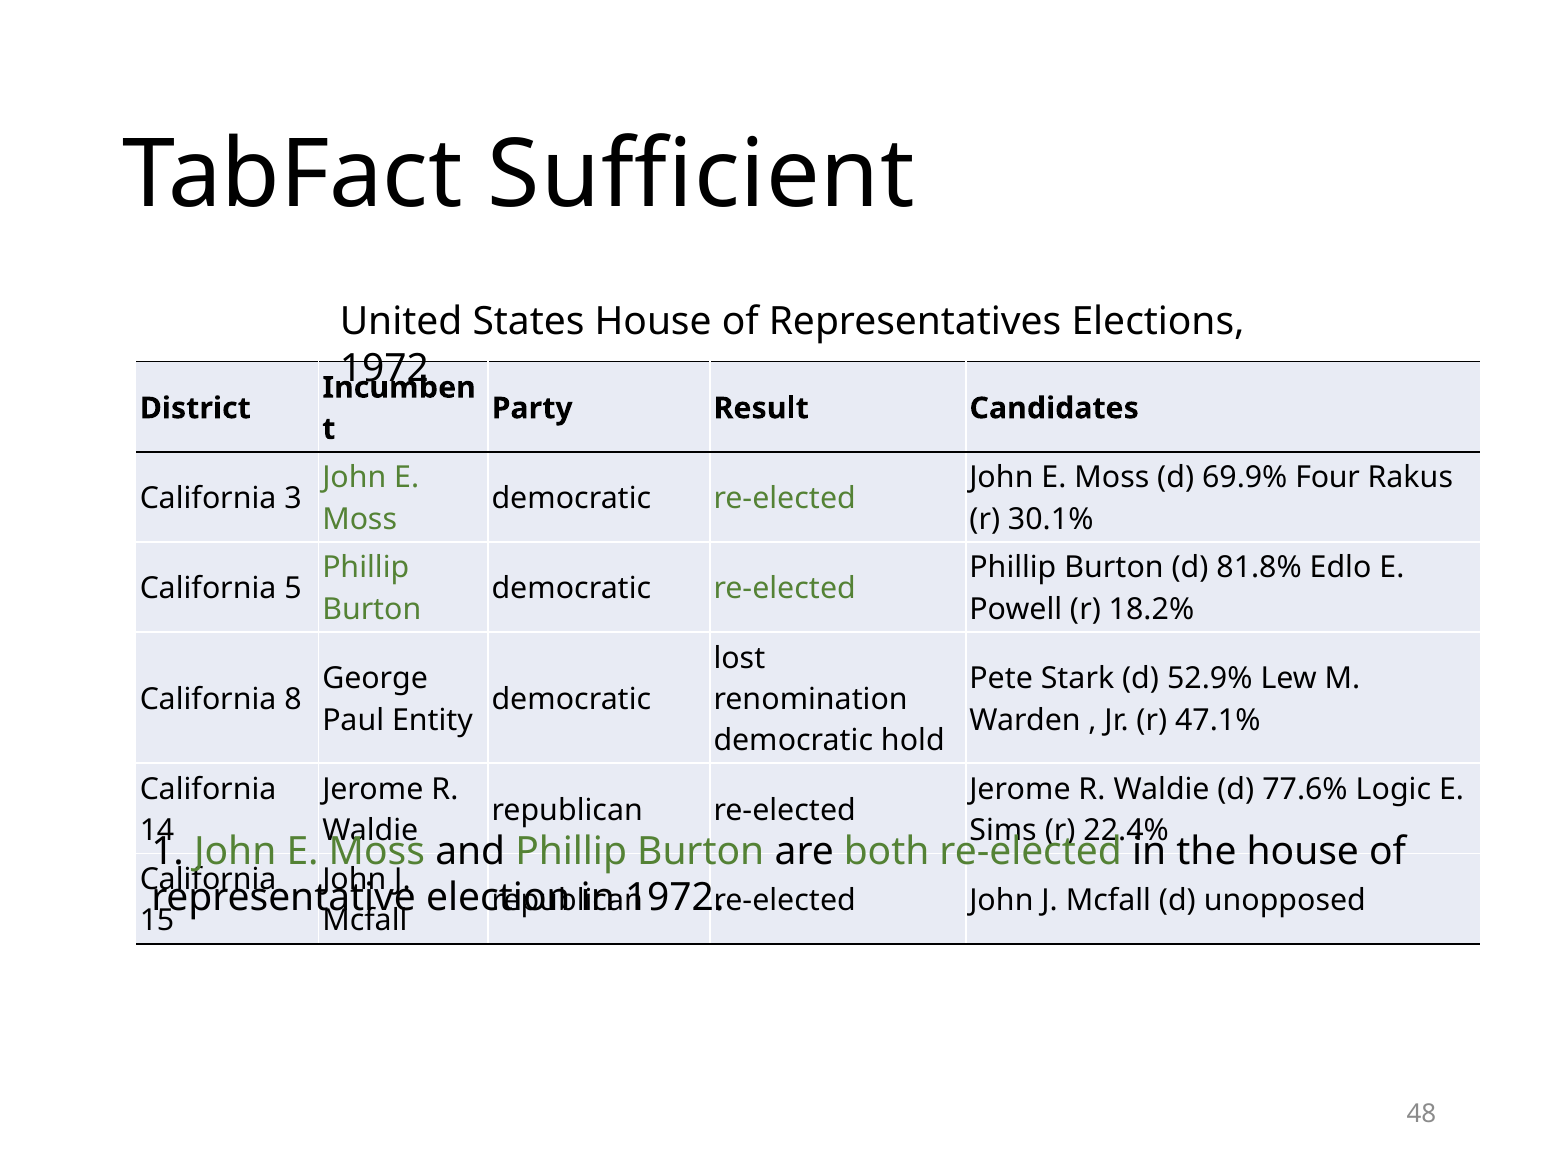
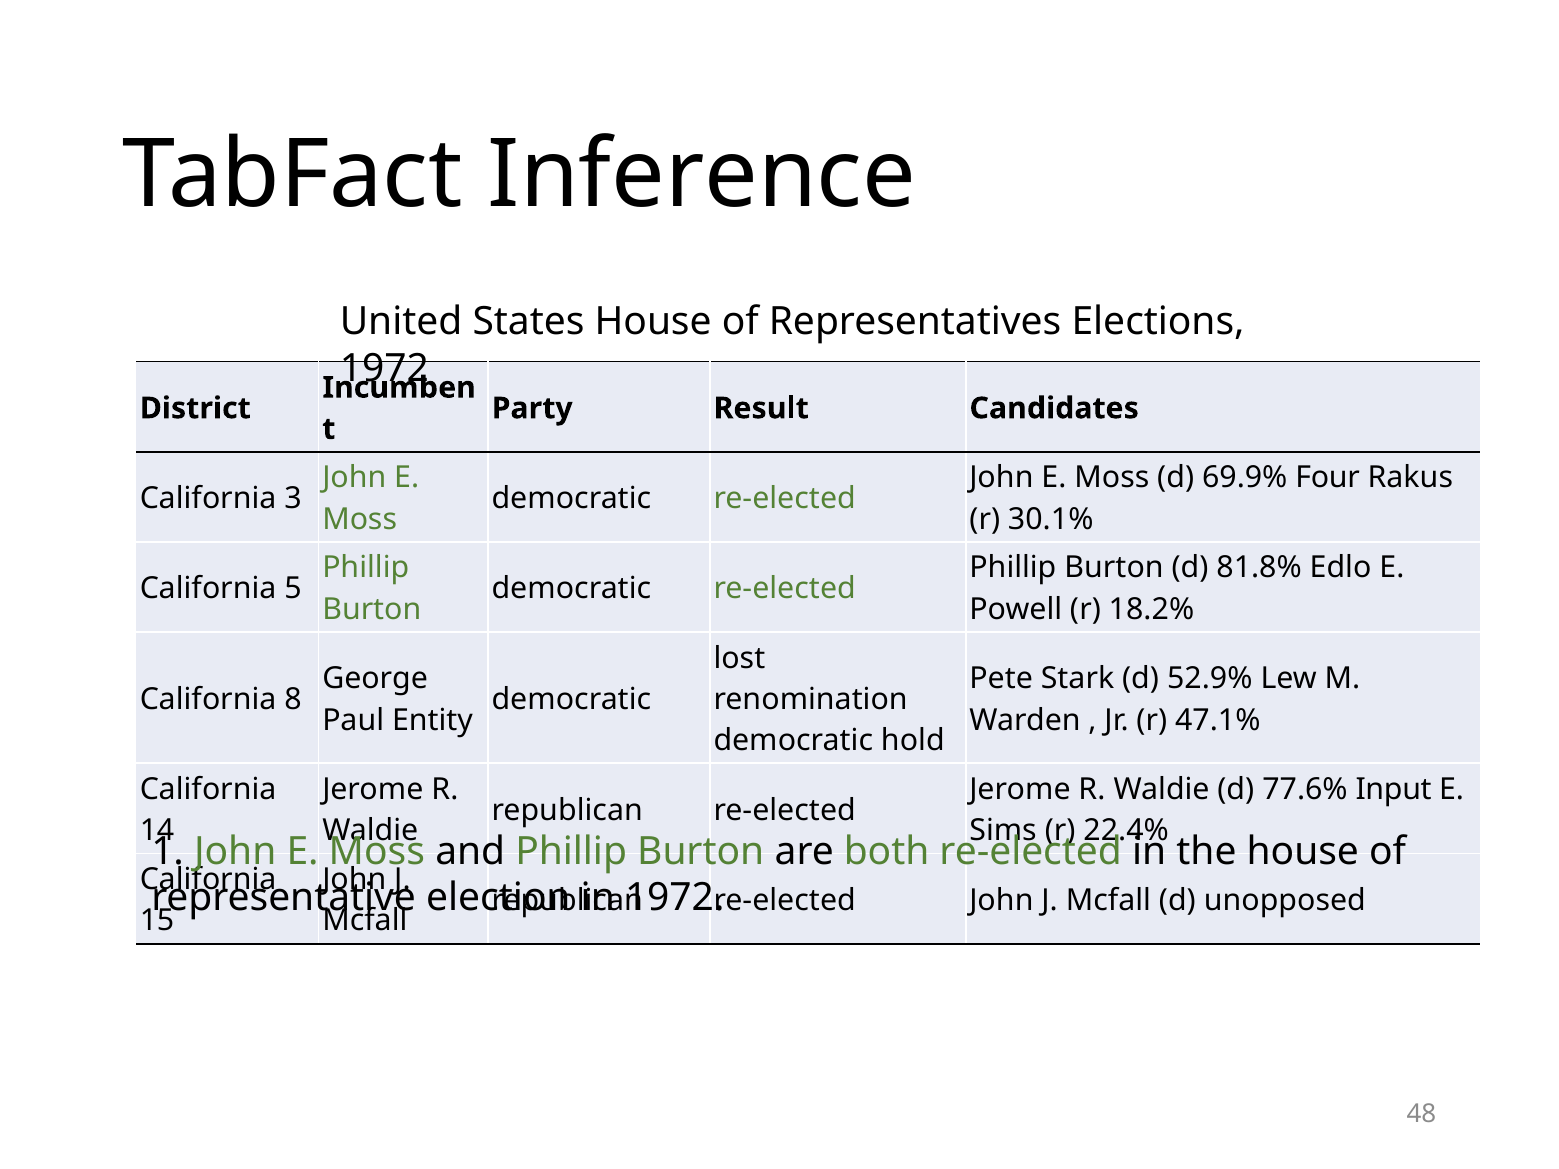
Sufficient: Sufficient -> Inference (702, 175)
Logic: Logic -> Input (1394, 790)
